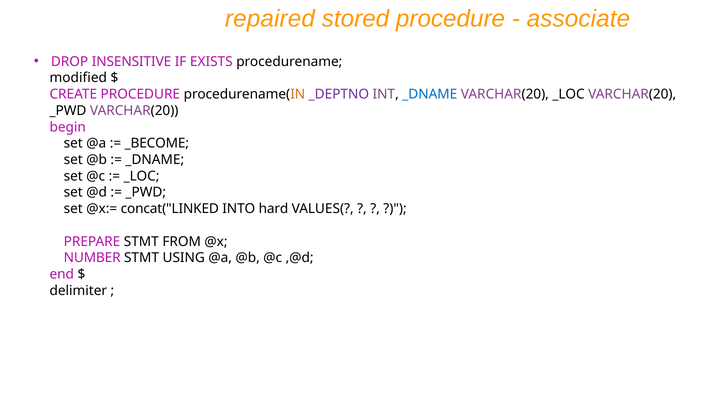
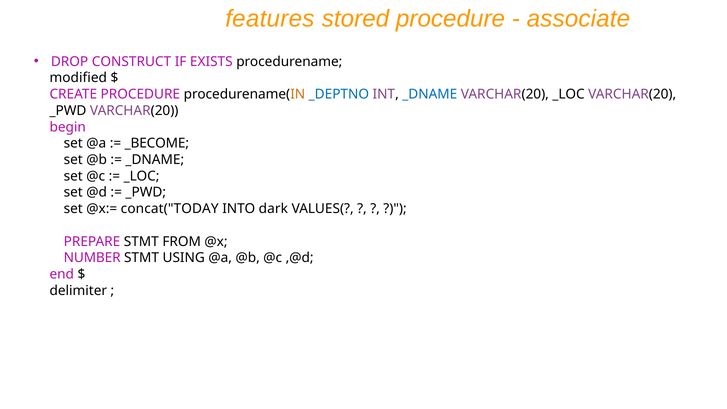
repaired: repaired -> features (270, 19)
INSENSITIVE: INSENSITIVE -> CONSTRUCT (131, 62)
_DEPTNO colour: purple -> blue (339, 94)
concat("LINKED: concat("LINKED -> concat("TODAY (170, 209)
hard: hard -> dark (273, 209)
